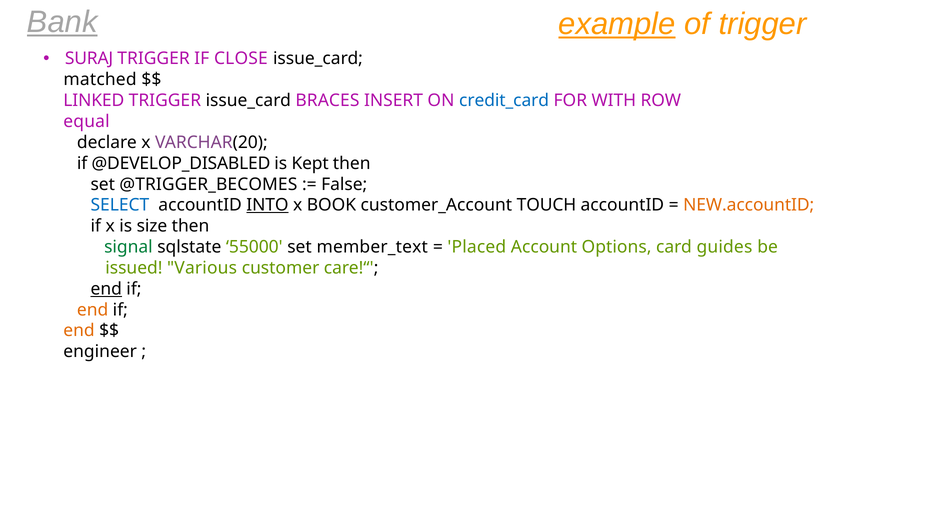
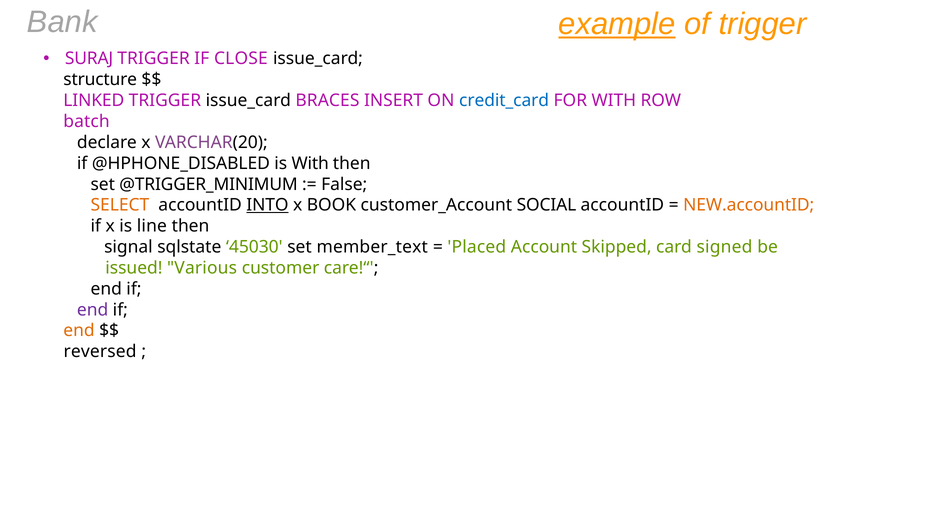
Bank underline: present -> none (62, 22)
matched: matched -> structure (100, 80)
equal: equal -> batch (87, 122)
@DEVELOP_DISABLED: @DEVELOP_DISABLED -> @HPHONE_DISABLED (181, 163)
is Kept: Kept -> With (310, 163)
@TRIGGER_BECOMES: @TRIGGER_BECOMES -> @TRIGGER_MINIMUM (209, 184)
SELECT colour: blue -> orange (120, 205)
TOUCH: TOUCH -> SOCIAL (546, 205)
size: size -> line (152, 226)
signal colour: green -> black (128, 247)
55000: 55000 -> 45030 (254, 247)
Options: Options -> Skipped (617, 247)
guides: guides -> signed (724, 247)
end underline: present -> none (106, 289)
end colour: orange -> purple (93, 310)
engineer: engineer -> reversed (100, 352)
